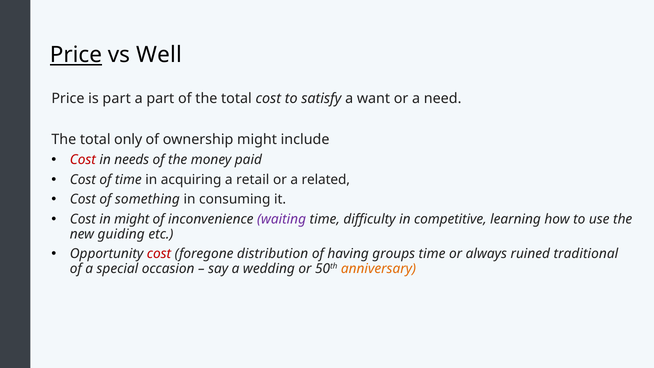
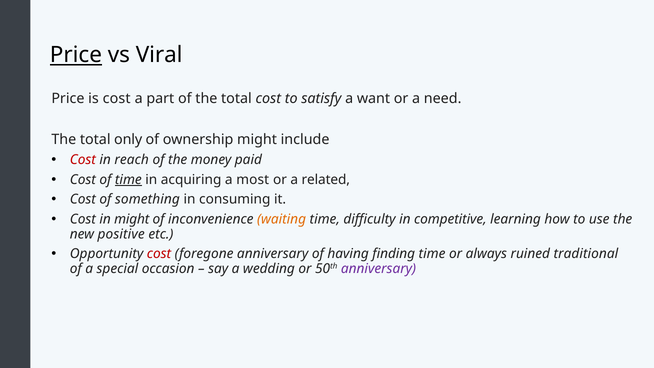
Well: Well -> Viral (159, 55)
is part: part -> cost (117, 98)
needs: needs -> reach (132, 160)
time underline: none -> present (128, 180)
retail: retail -> most (253, 180)
waiting colour: purple -> orange (282, 219)
guiding: guiding -> positive (121, 234)
foregone distribution: distribution -> anniversary (273, 254)
groups: groups -> finding (394, 254)
anniversary colour: orange -> purple (378, 268)
